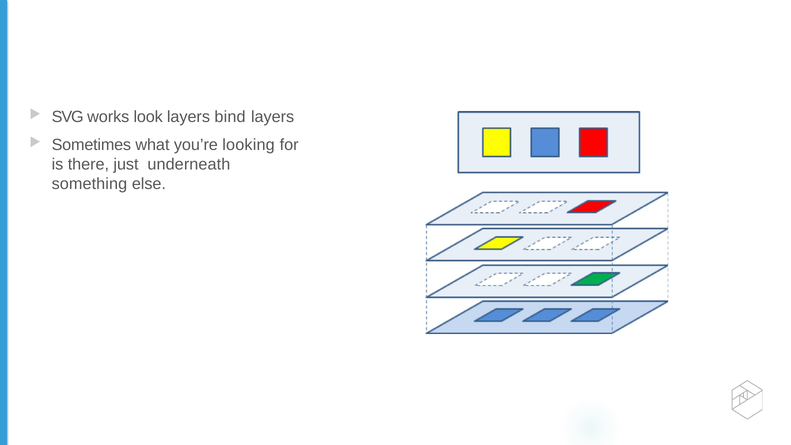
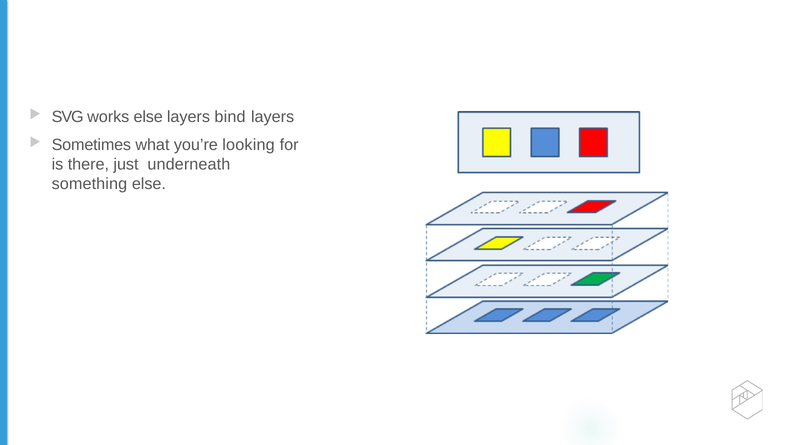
works look: look -> else (148, 117)
